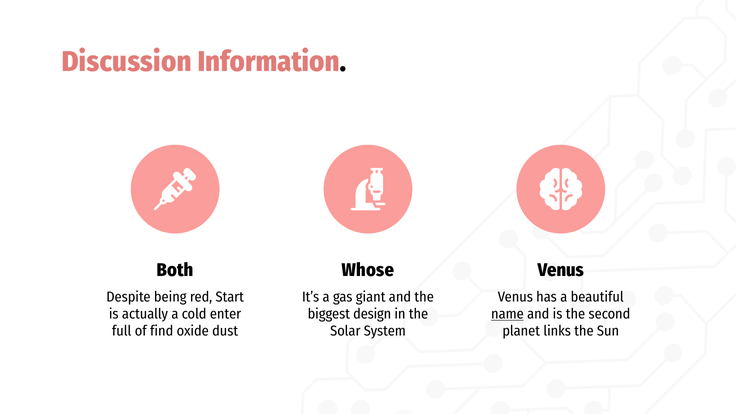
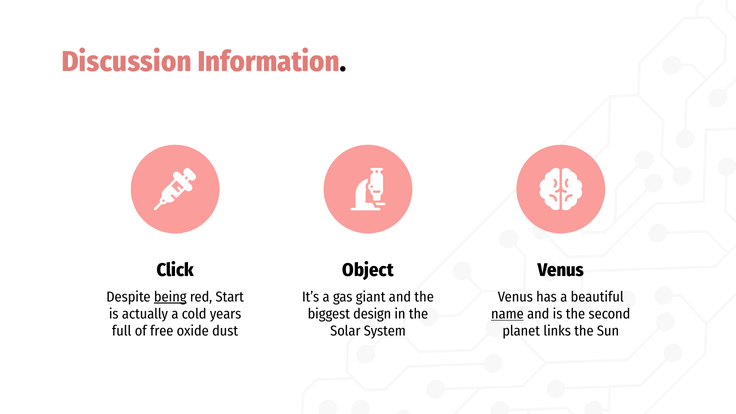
Both: Both -> Click (175, 270)
Whose: Whose -> Object (368, 270)
being underline: none -> present (170, 297)
enter: enter -> years (226, 314)
find: find -> free (162, 331)
